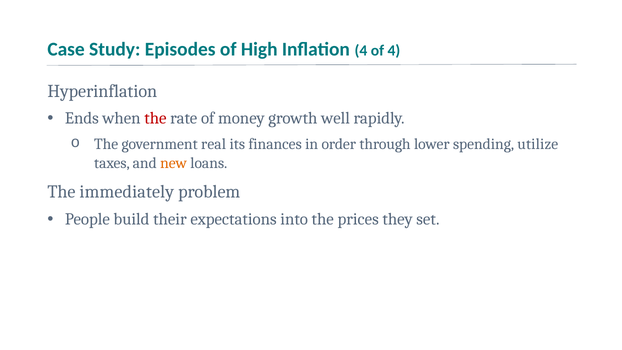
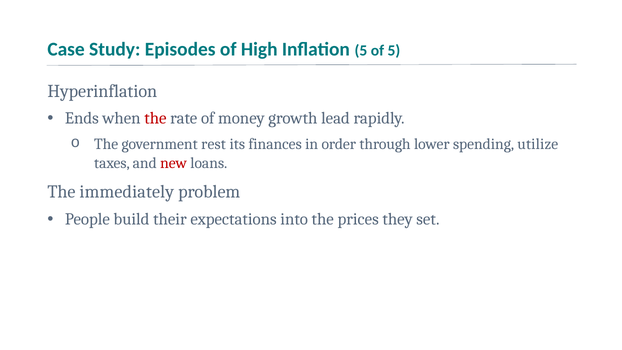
Inflation 4: 4 -> 5 (361, 51)
of 4: 4 -> 5 (394, 51)
well: well -> lead (336, 118)
real: real -> rest (214, 144)
new colour: orange -> red (174, 163)
